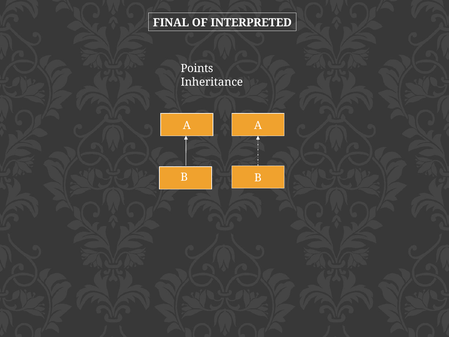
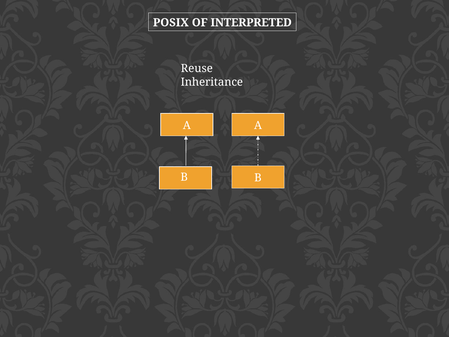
FINAL: FINAL -> POSIX (171, 23)
Points: Points -> Reuse (197, 68)
